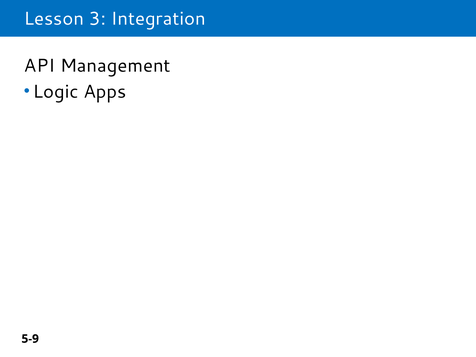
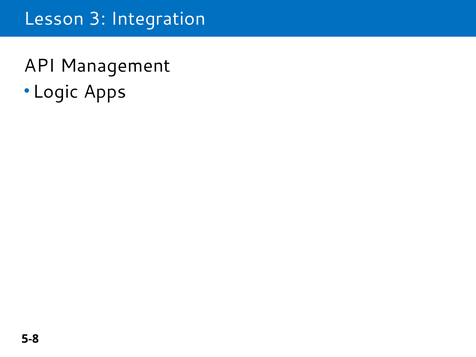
5-9: 5-9 -> 5-8 (30, 339)
